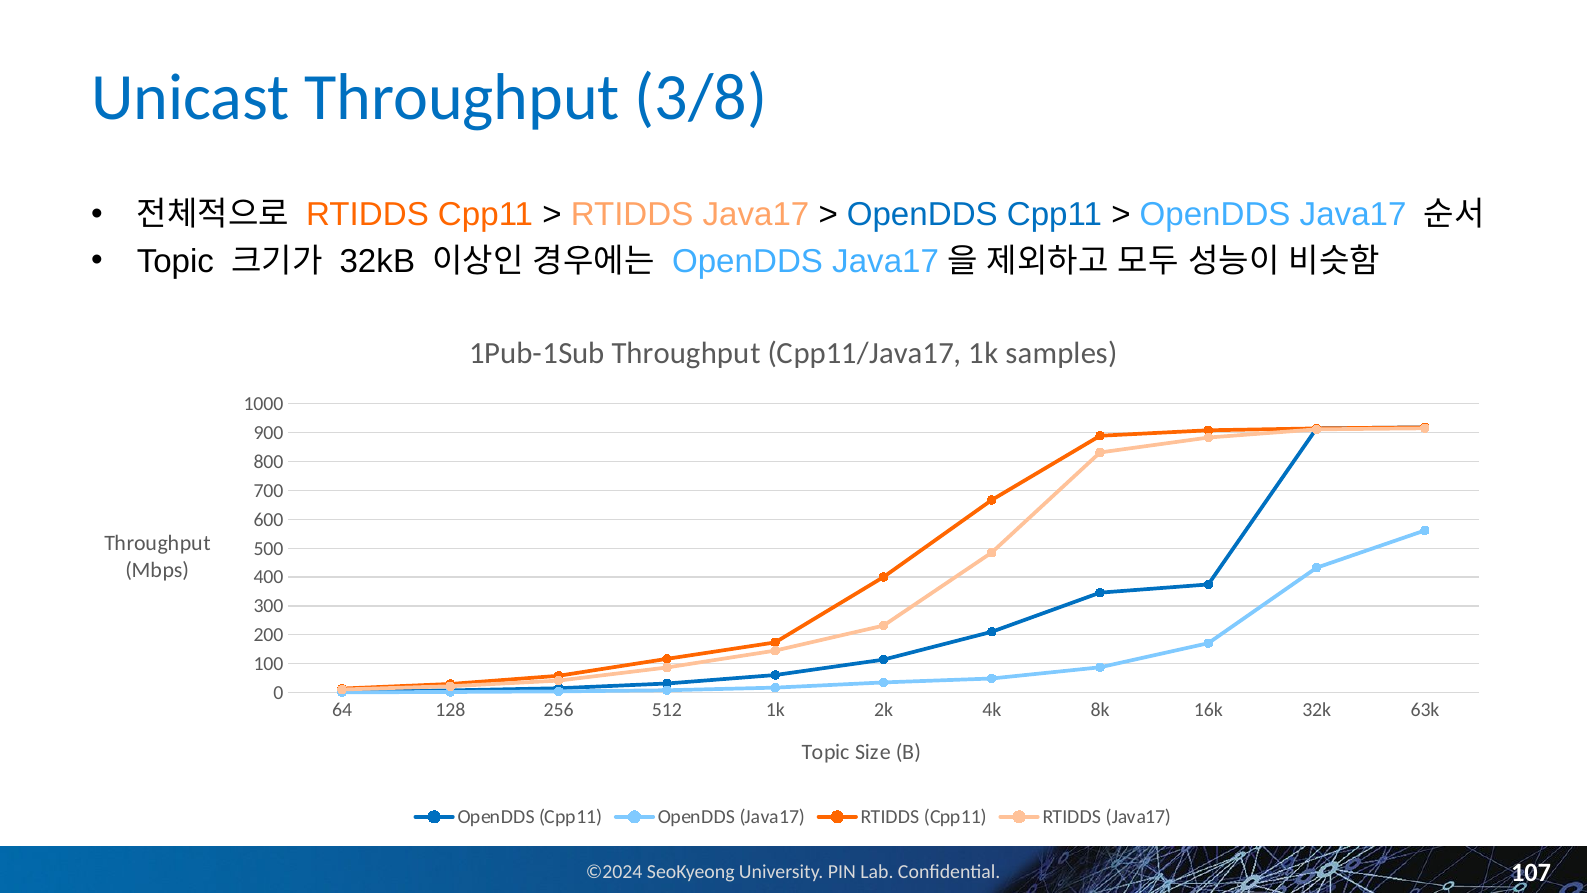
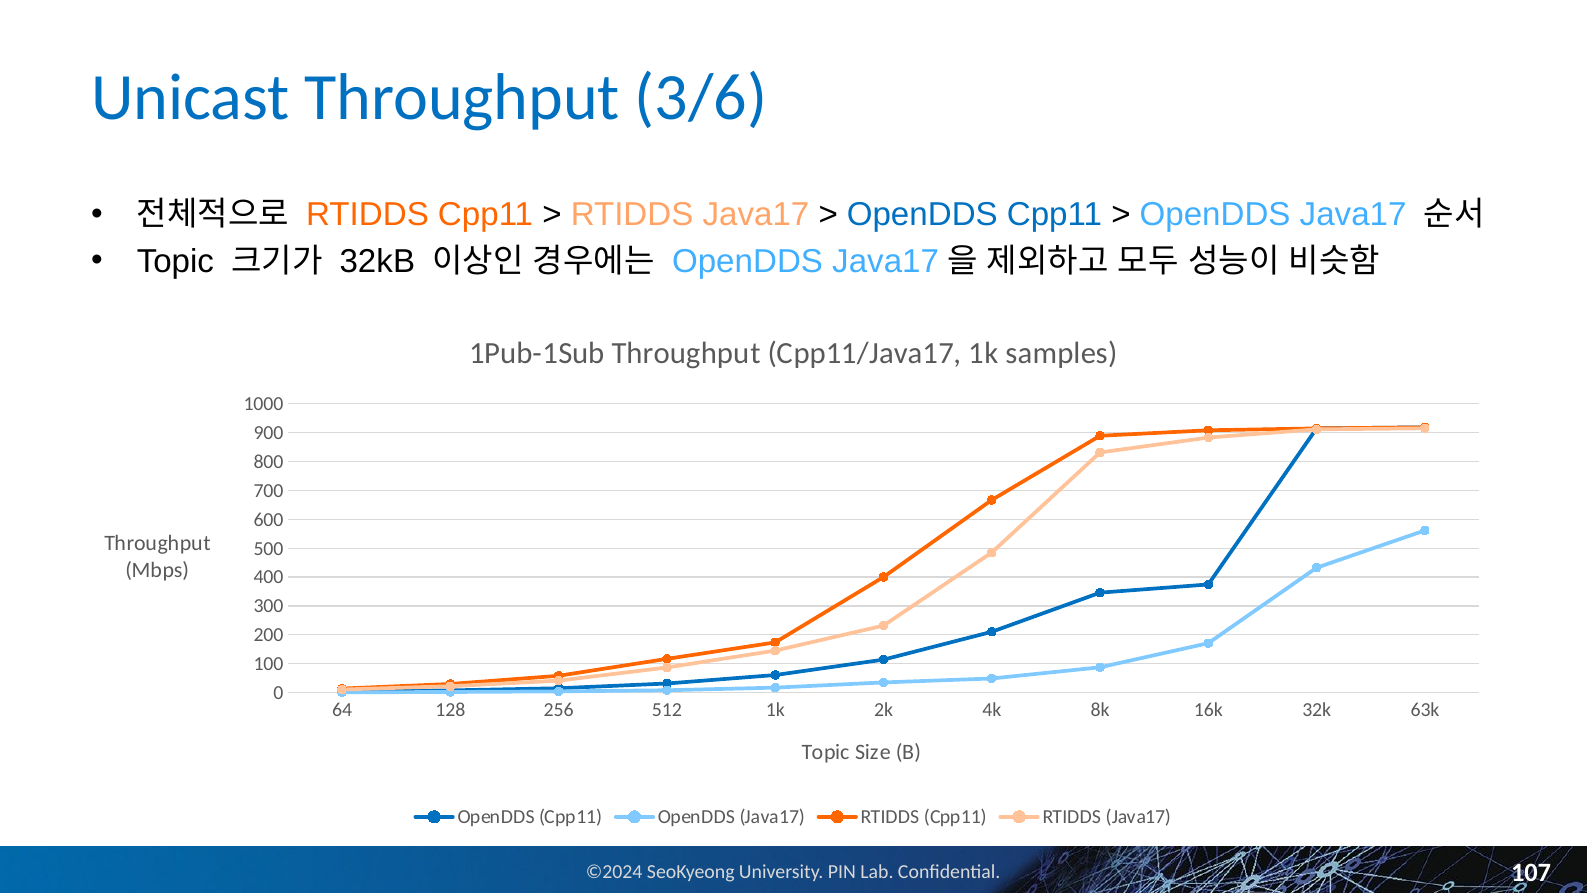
3/8: 3/8 -> 3/6 (701, 98)
